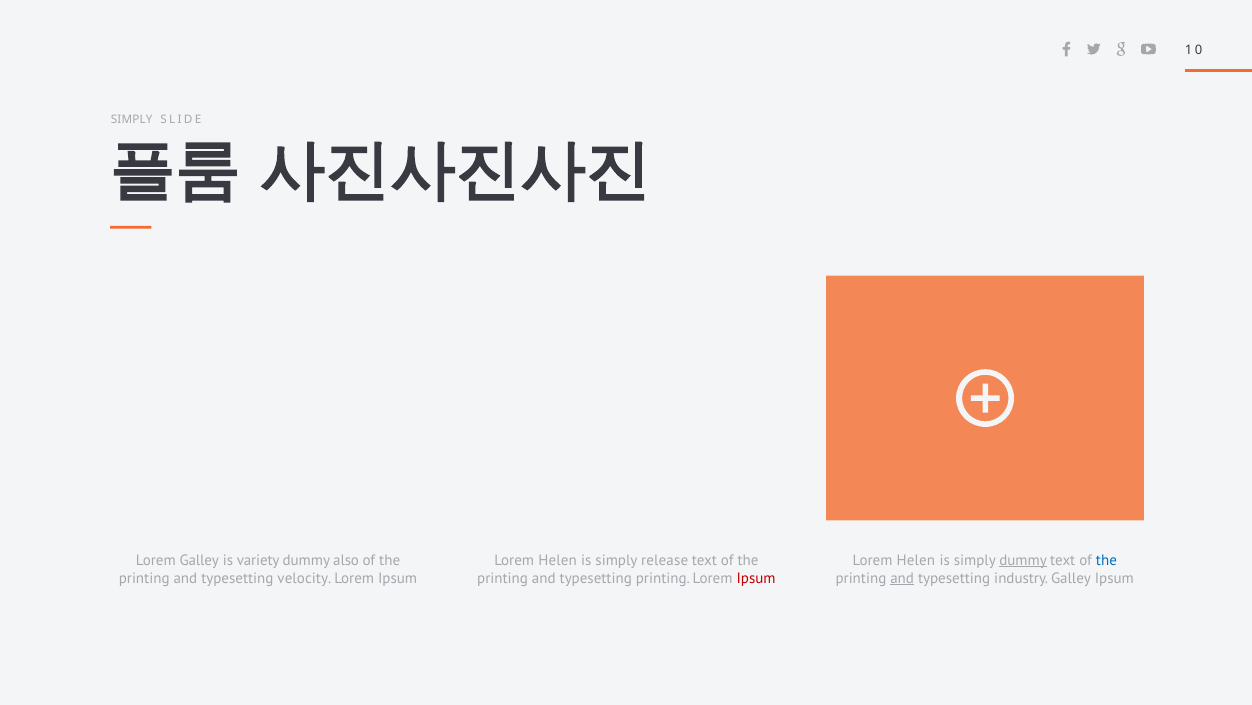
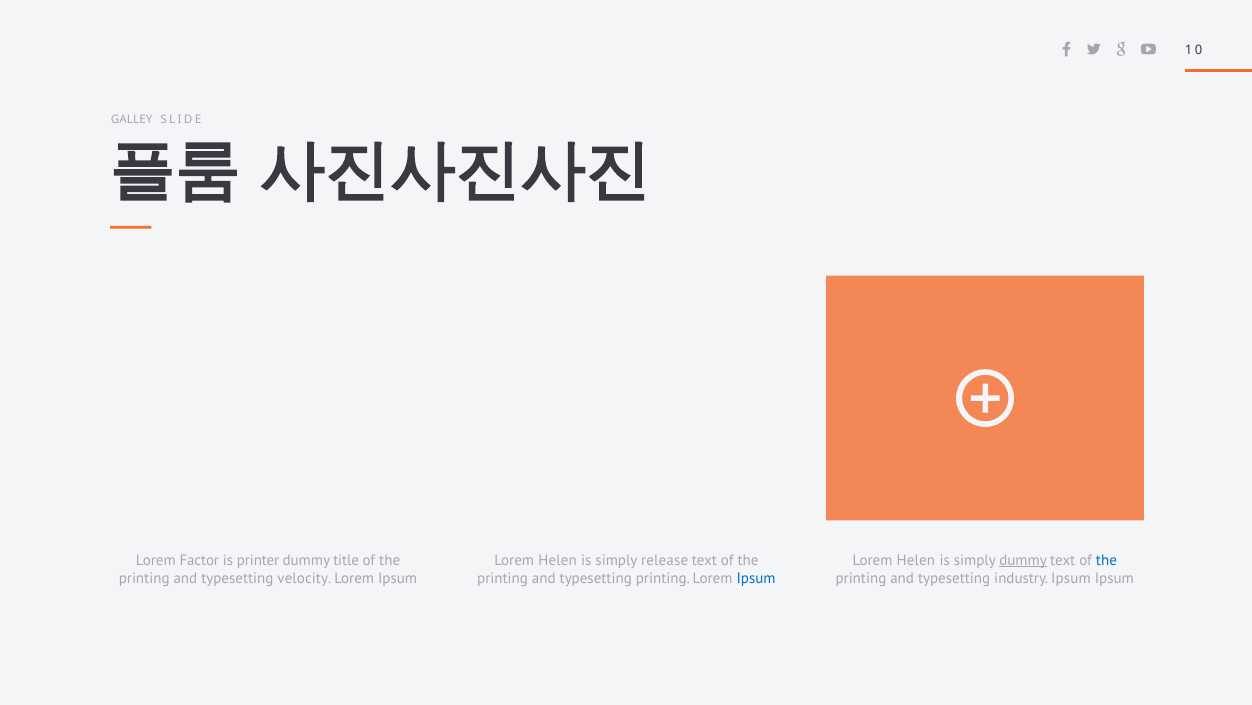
SIMPLY: SIMPLY -> GALLEY (132, 119)
Lorem Galley: Galley -> Factor (199, 560)
variety: variety -> printer (258, 560)
also: also -> title (346, 560)
Ipsum colour: red -> blue (756, 578)
and underline: present -> none (902, 578)
industry Galley: Galley -> Ipsum (1071, 578)
